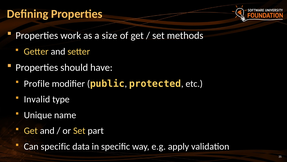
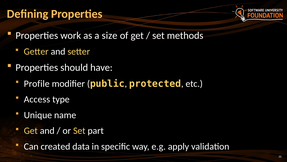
Invalid: Invalid -> Access (37, 99)
Can specific: specific -> created (55, 146)
